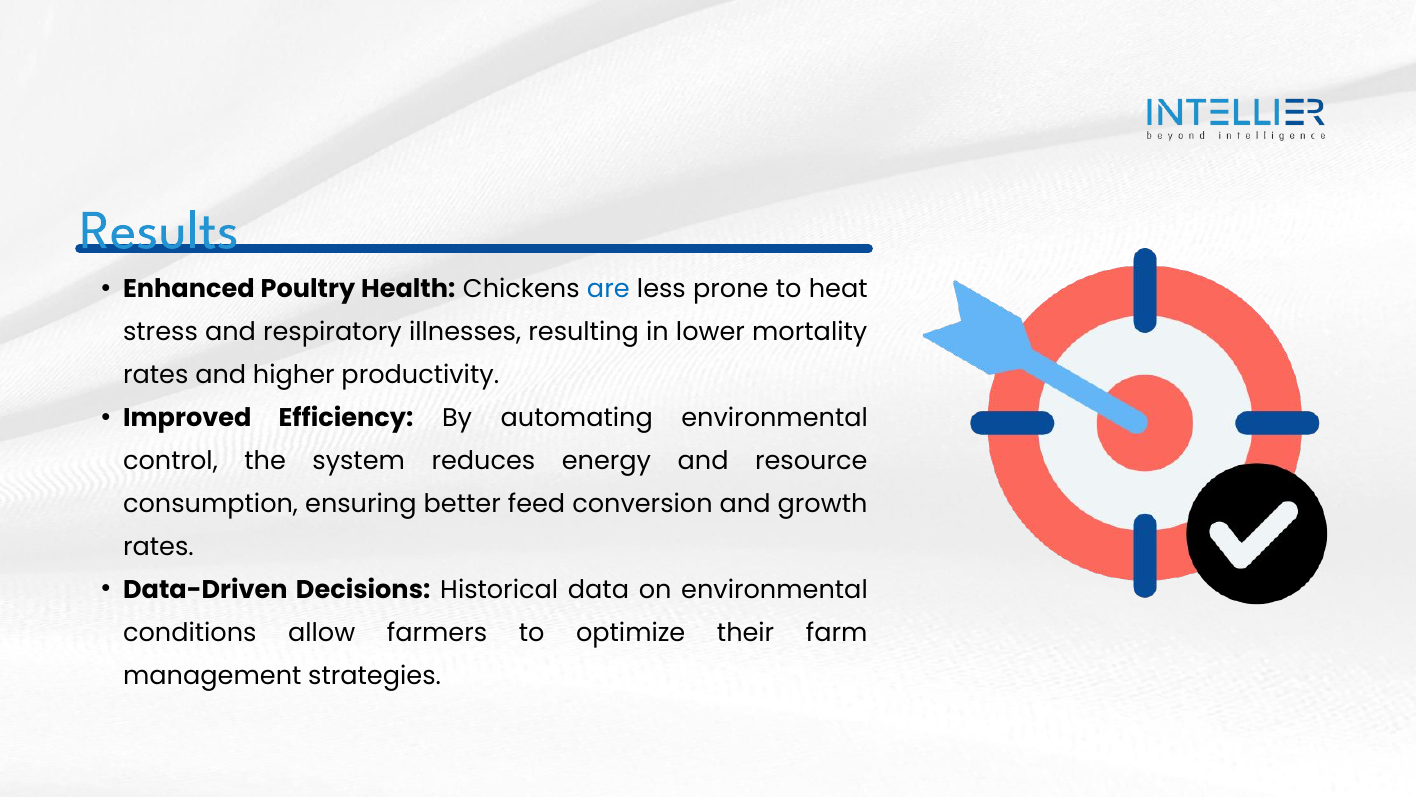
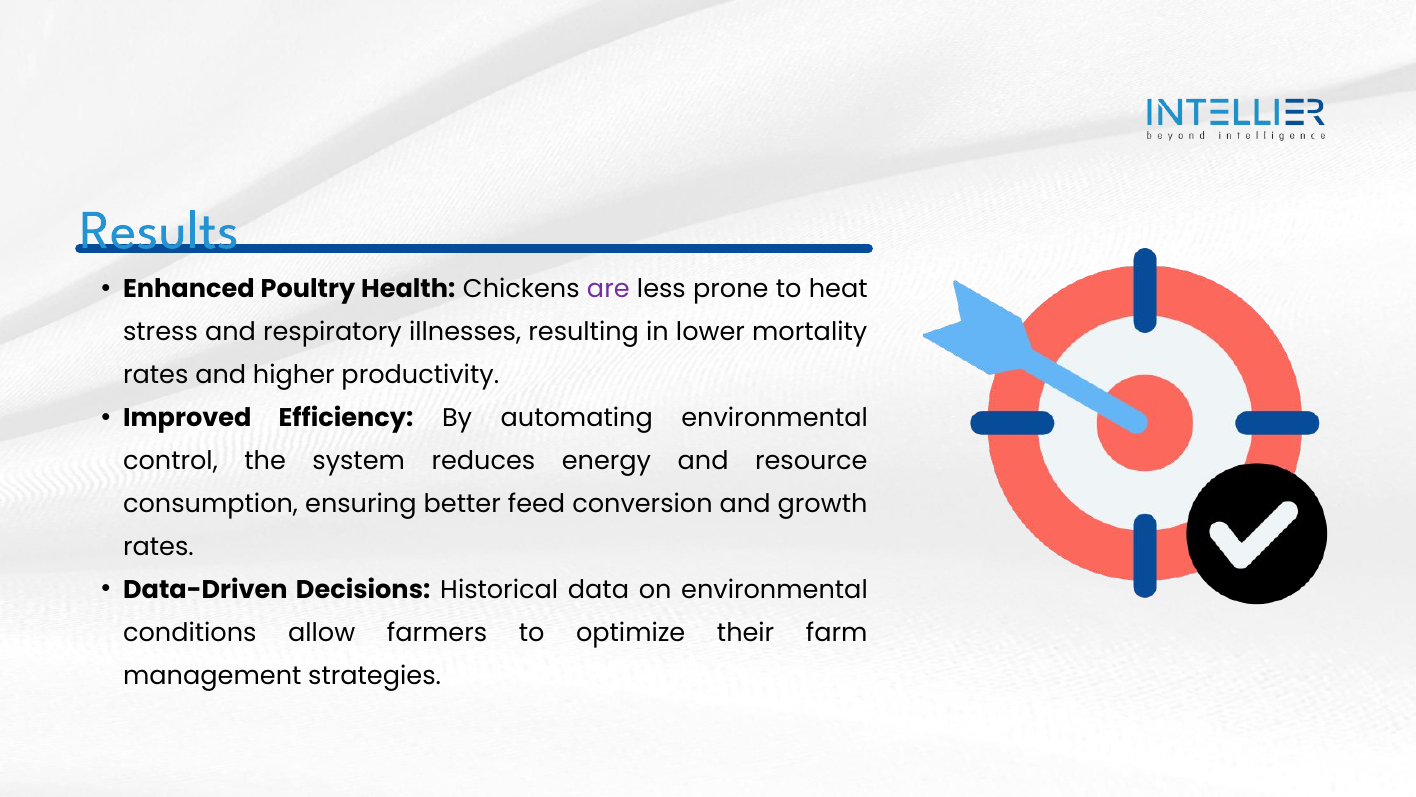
are colour: blue -> purple (608, 289)
